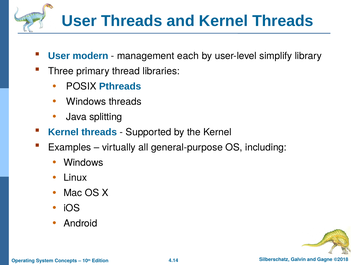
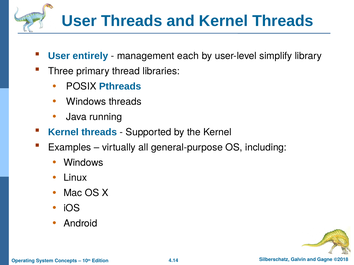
modern: modern -> entirely (90, 56)
splitting: splitting -> running (106, 117)
